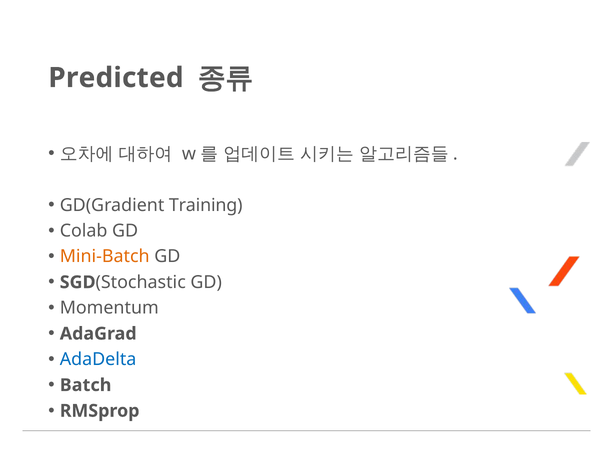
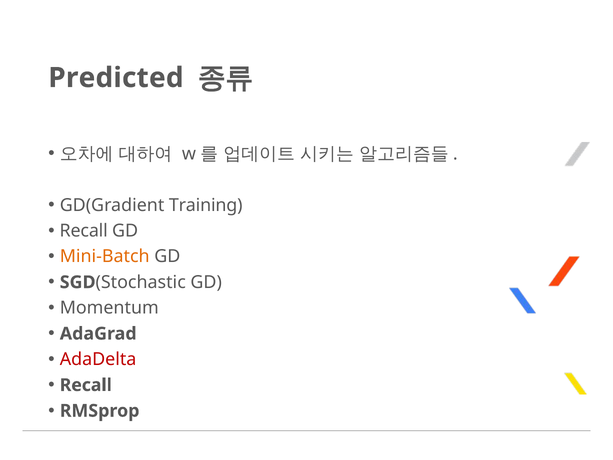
Colab: Colab -> Recall (84, 231)
AdaDelta colour: blue -> red (98, 359)
Batch: Batch -> Recall (86, 385)
